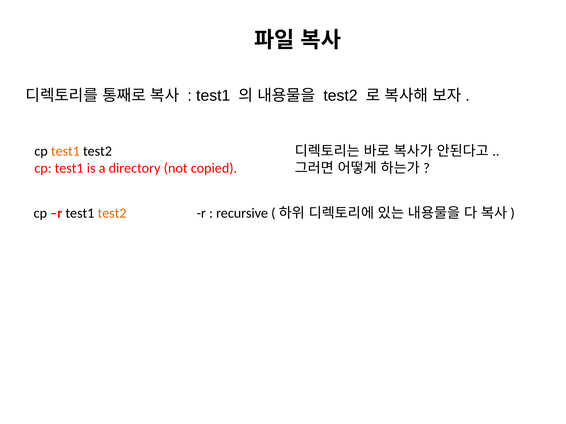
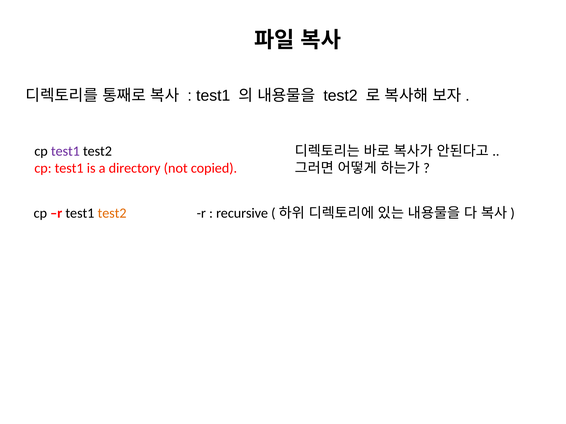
test1 colour: orange -> purple (65, 151)
